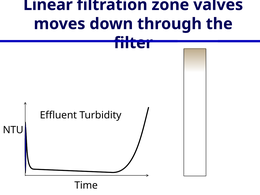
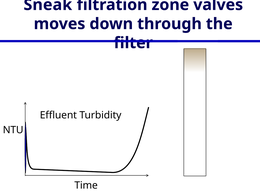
Linear: Linear -> Sneak (48, 5)
